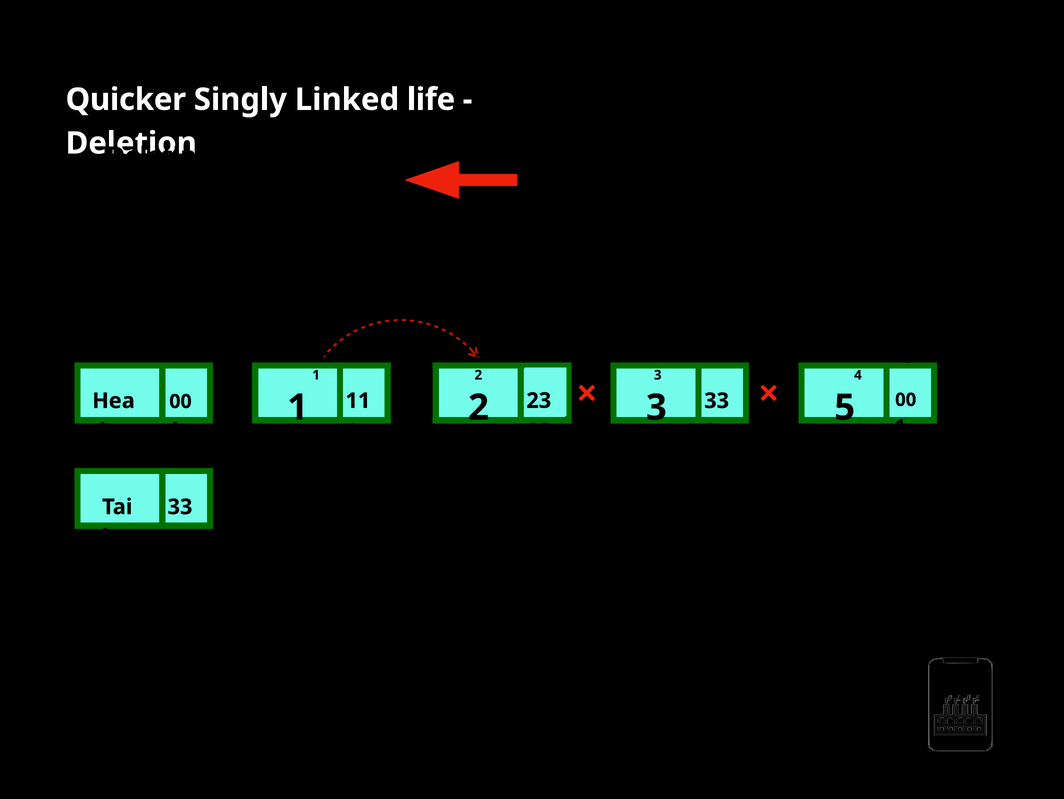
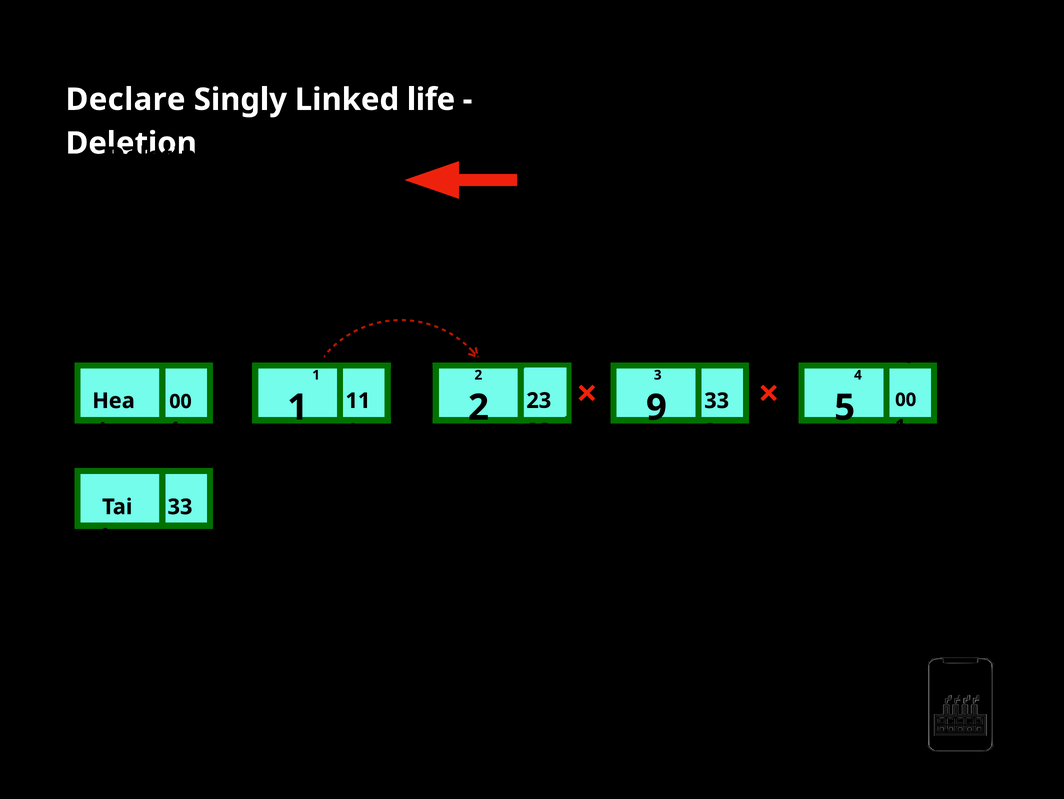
Quicker: Quicker -> Declare (126, 100)
2 3: 3 -> 9 (656, 408)
